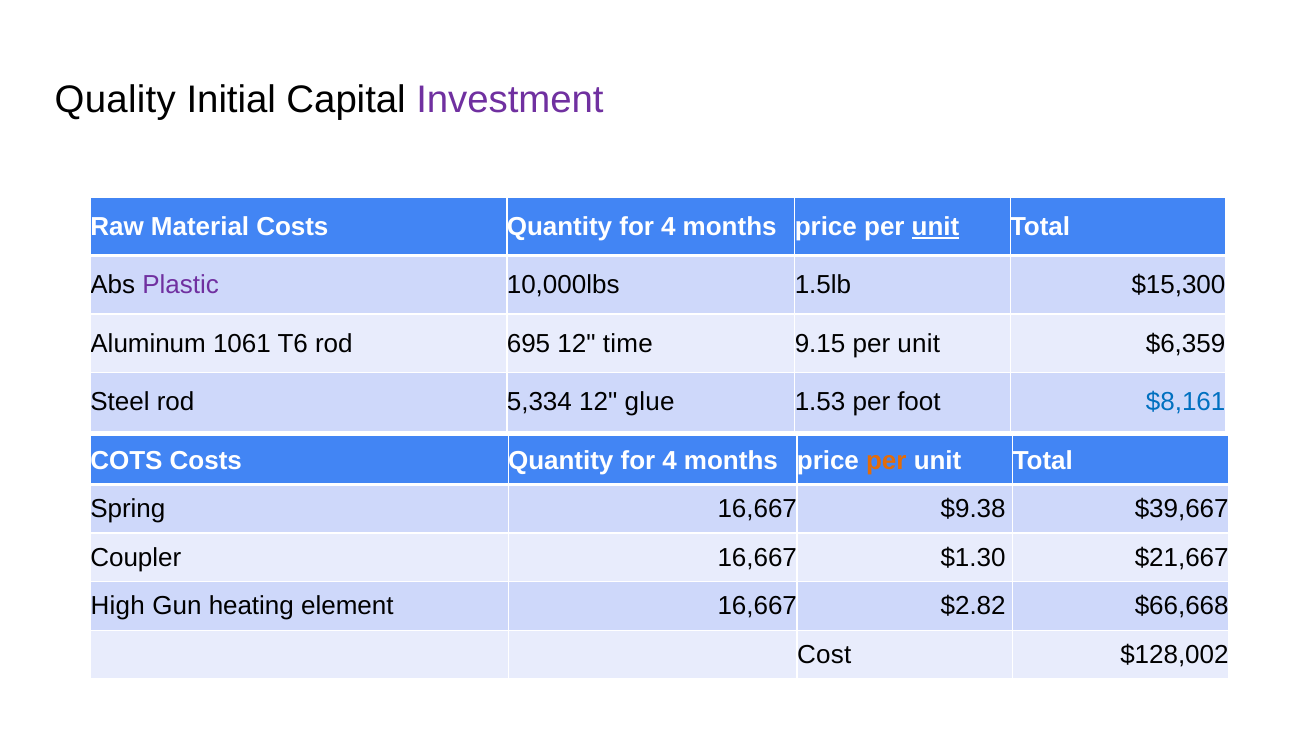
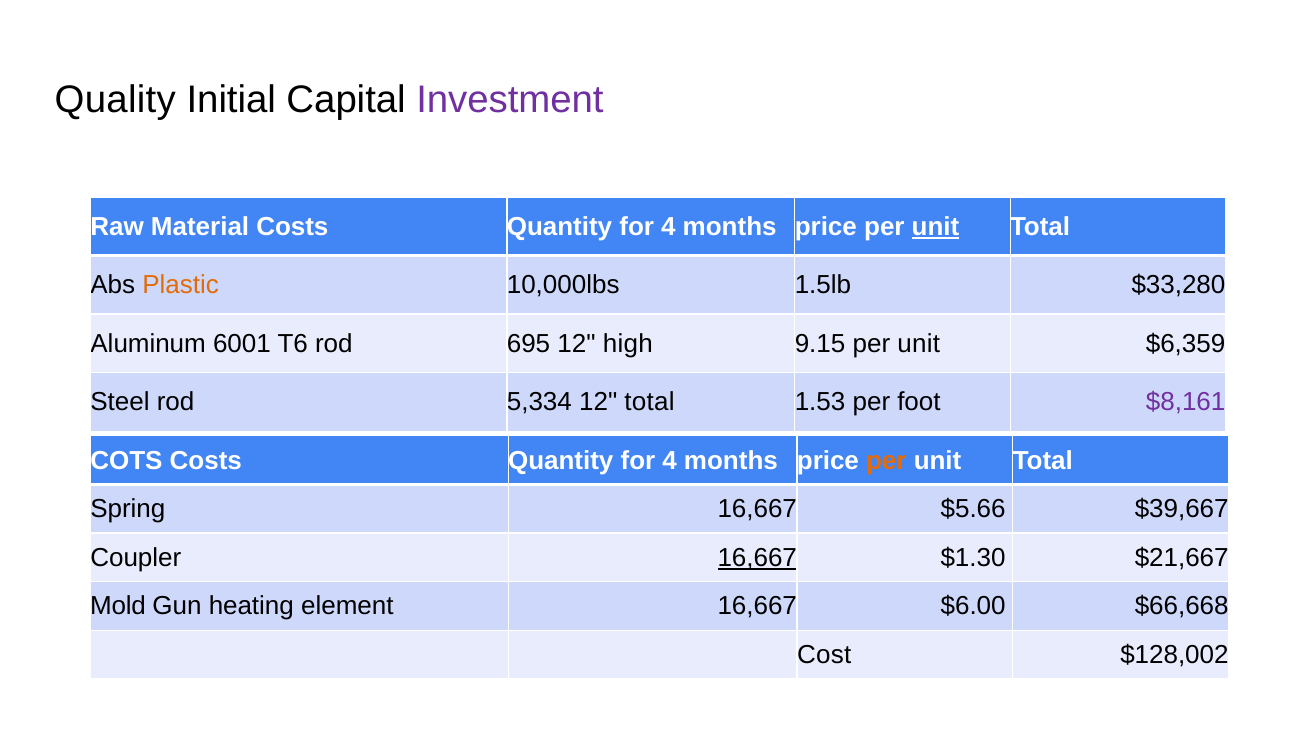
Plastic colour: purple -> orange (181, 285)
$15,300: $15,300 -> $33,280 (1178, 285)
1061: 1061 -> 6001 (242, 344)
time: time -> high (628, 344)
12 glue: glue -> total (650, 402)
$8,161 colour: blue -> purple (1186, 402)
$9.38: $9.38 -> $5.66 (973, 509)
16,667 underline: none -> present (757, 558)
High: High -> Mold (118, 606)
$2.82: $2.82 -> $6.00 (973, 606)
